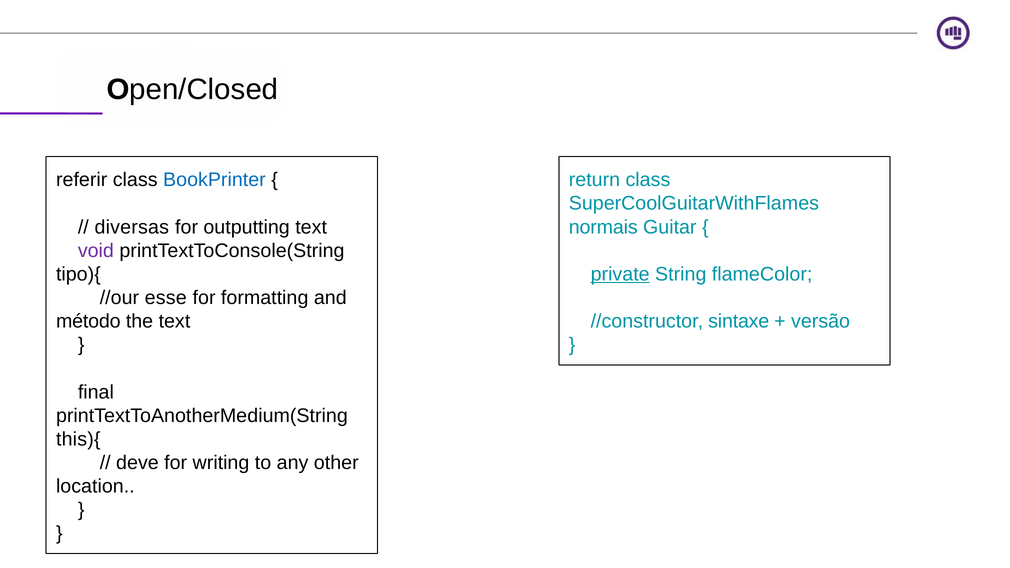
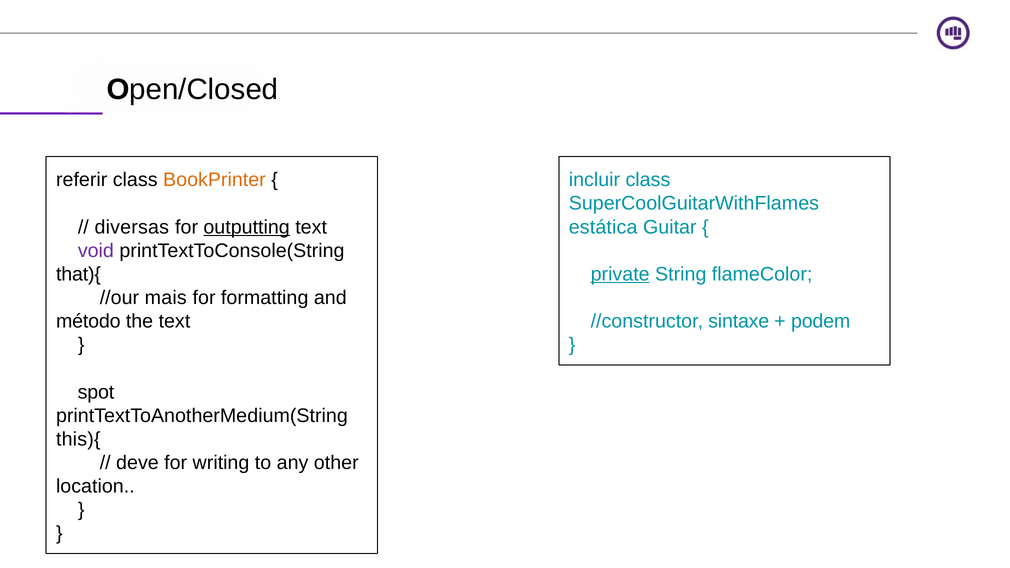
BookPrinter colour: blue -> orange (214, 180)
return: return -> incluir (594, 180)
outputting underline: none -> present (247, 227)
normais: normais -> estática (603, 227)
tipo){: tipo){ -> that){ (78, 274)
esse: esse -> mais (166, 298)
versão: versão -> podem (821, 321)
final: final -> spot (96, 392)
